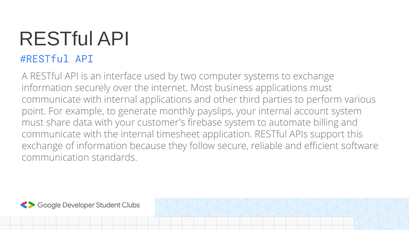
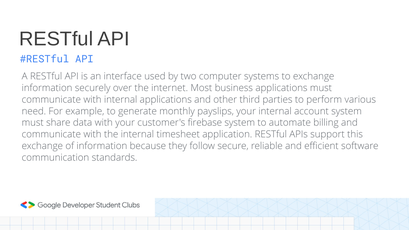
point: point -> need (34, 111)
